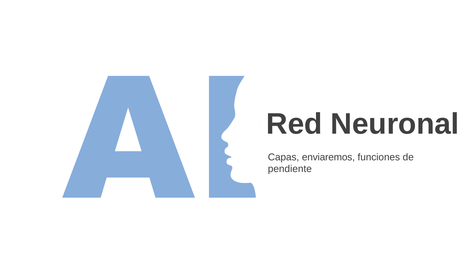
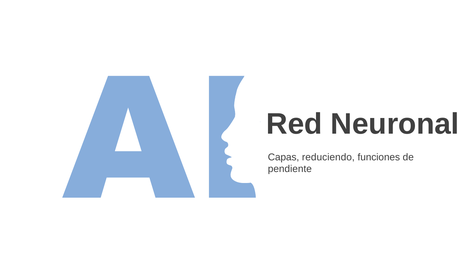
enviaremos: enviaremos -> reduciendo (328, 157)
